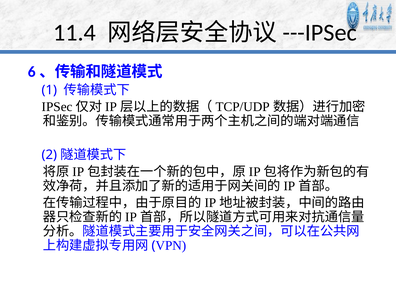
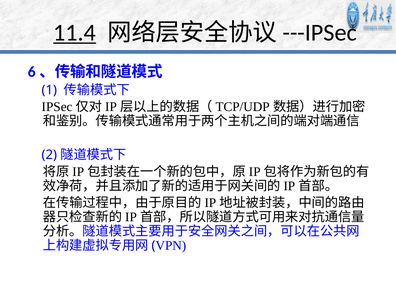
11.4 underline: none -> present (75, 33)
